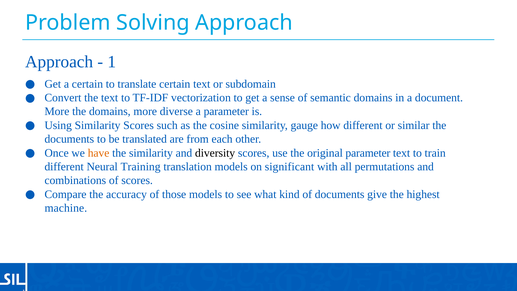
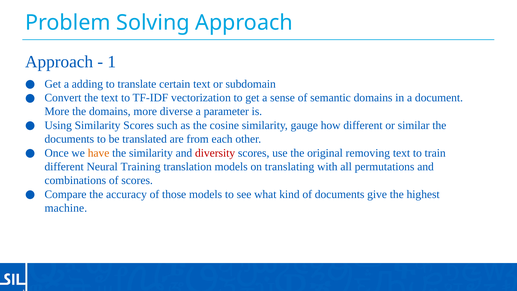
a certain: certain -> adding (87, 84)
diversity colour: black -> red (215, 153)
original parameter: parameter -> removing (368, 153)
significant: significant -> translating (290, 167)
